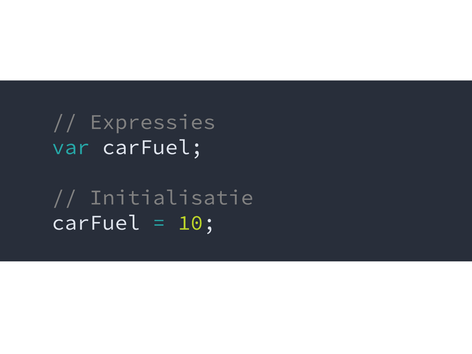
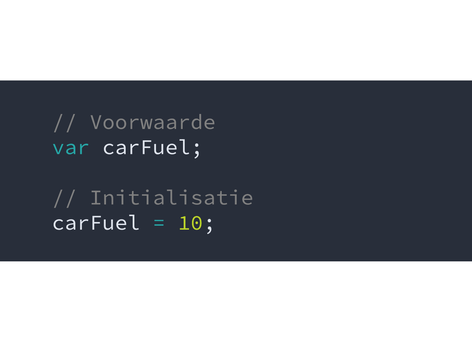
Expressies: Expressies -> Voorwaarde (153, 122)
